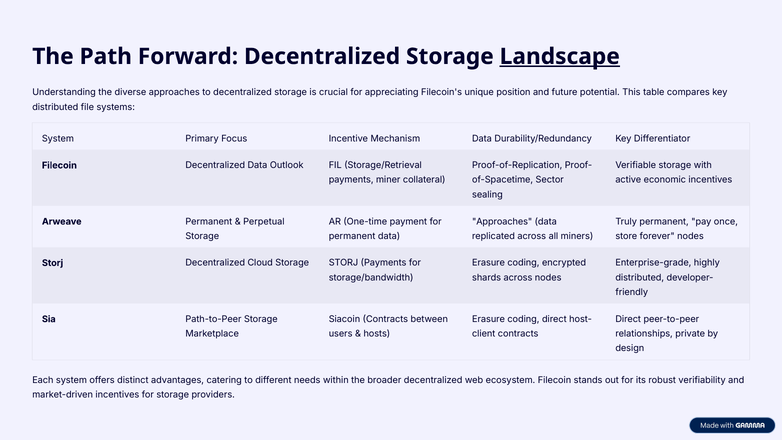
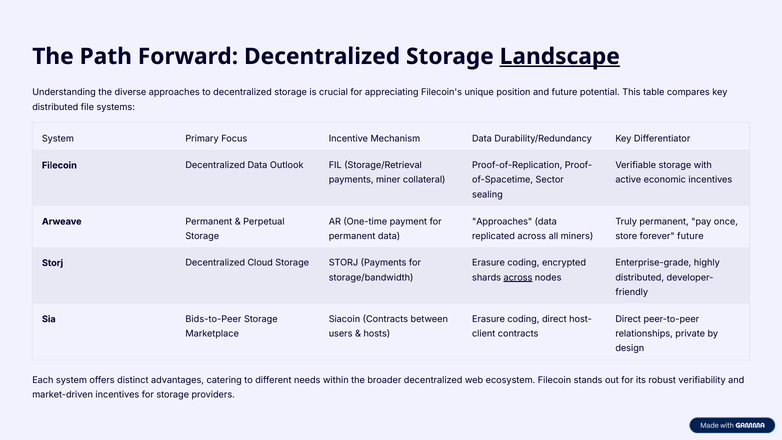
forever nodes: nodes -> future (690, 236)
across underline: none -> present (518, 277)
Path-to-Peer: Path-to-Peer -> Bids-to-Peer (213, 319)
